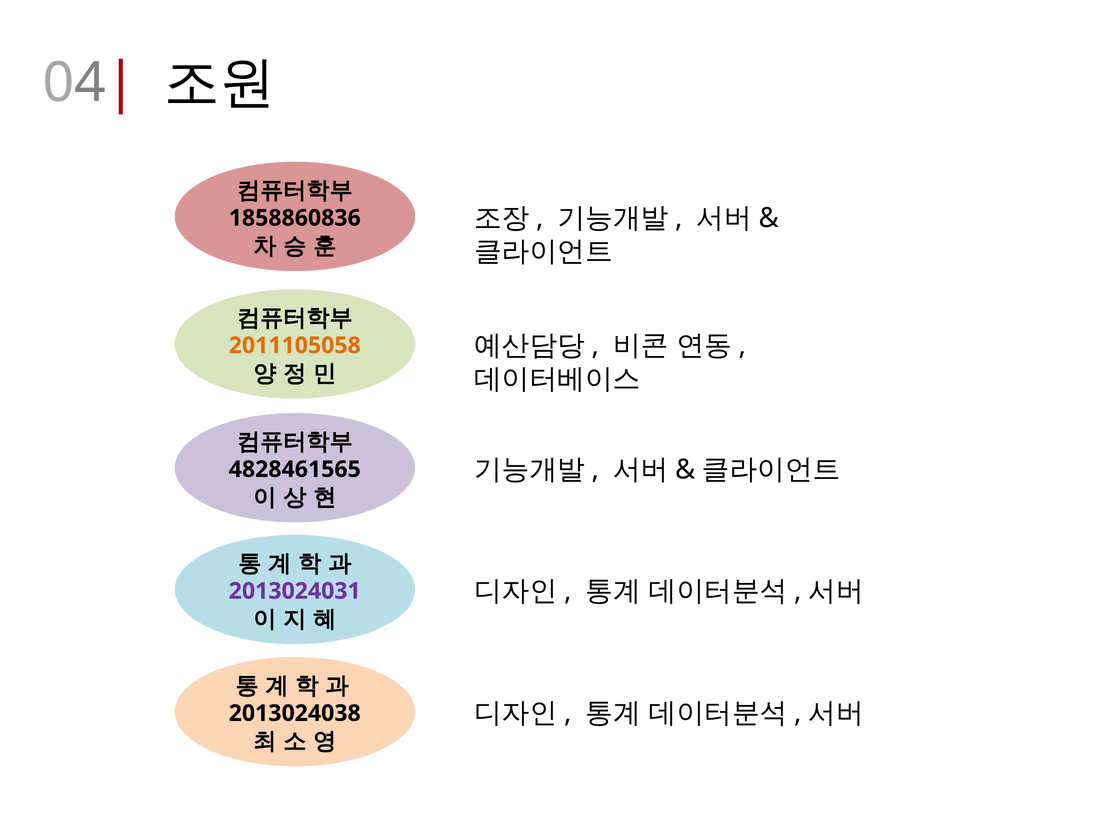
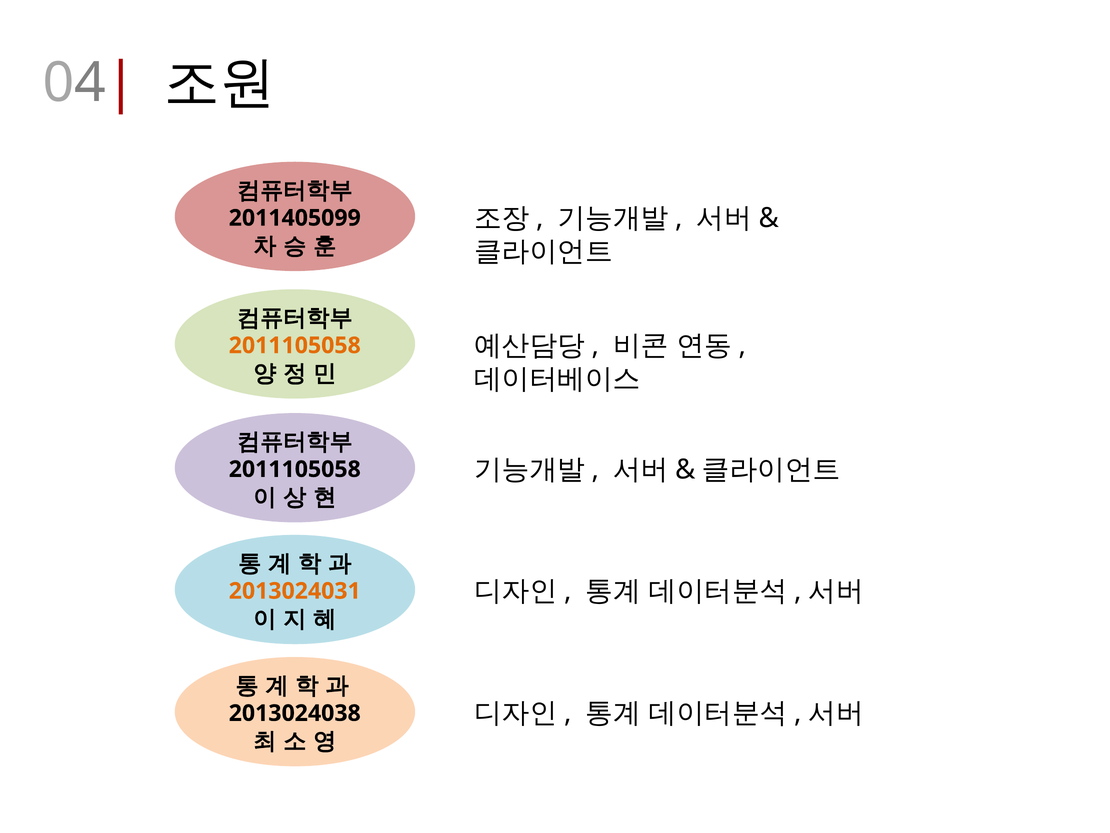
1858860836: 1858860836 -> 2011405099 (295, 218)
4828461565: 4828461565 -> 2011105058 (295, 469)
2013024031 colour: purple -> orange (295, 591)
